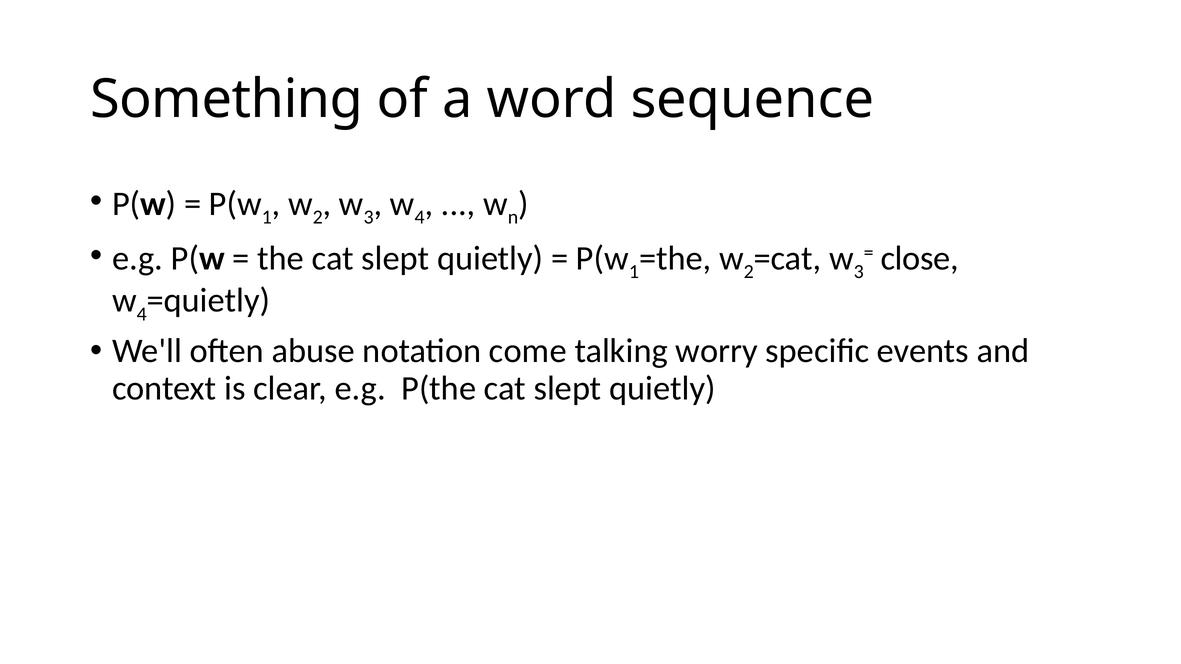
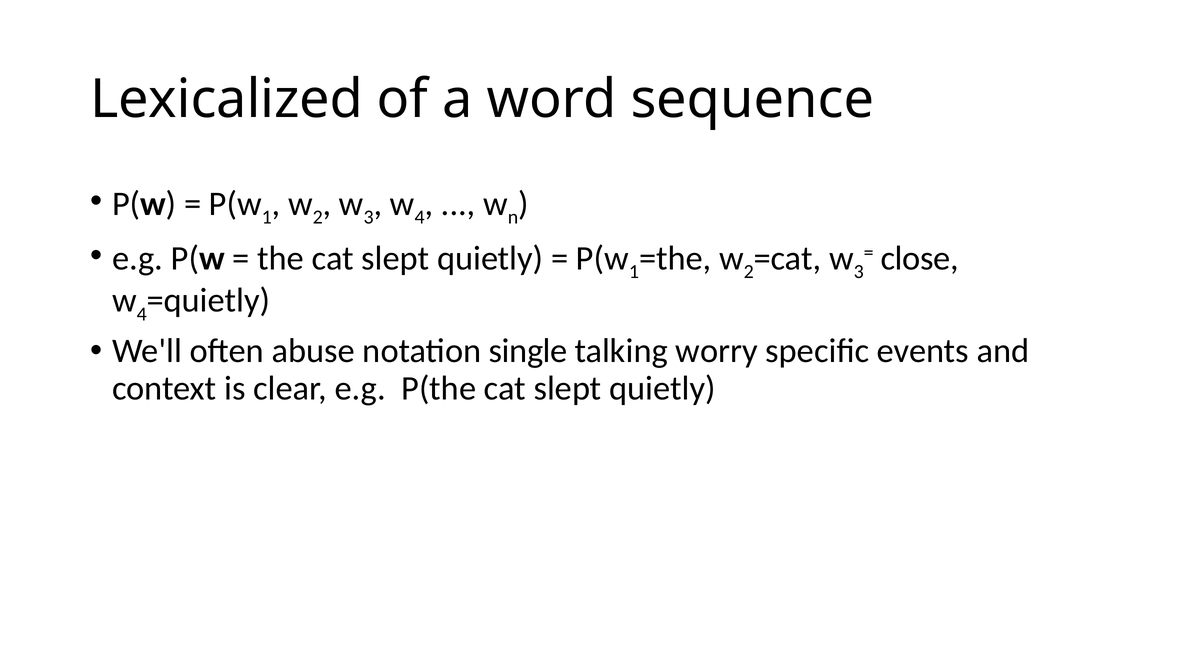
Something: Something -> Lexicalized (226, 99)
come: come -> single (528, 351)
